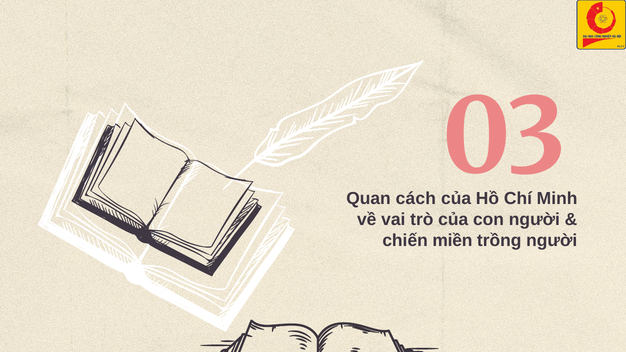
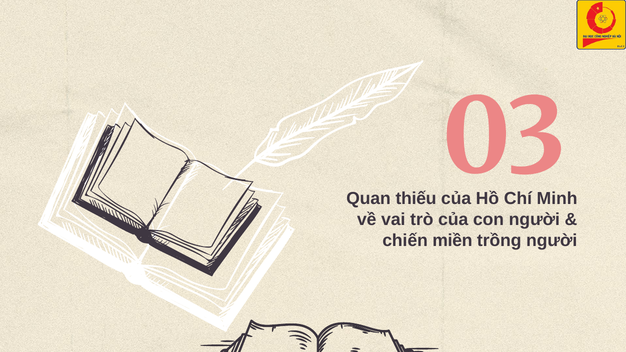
cách: cách -> thiếu (416, 199)
